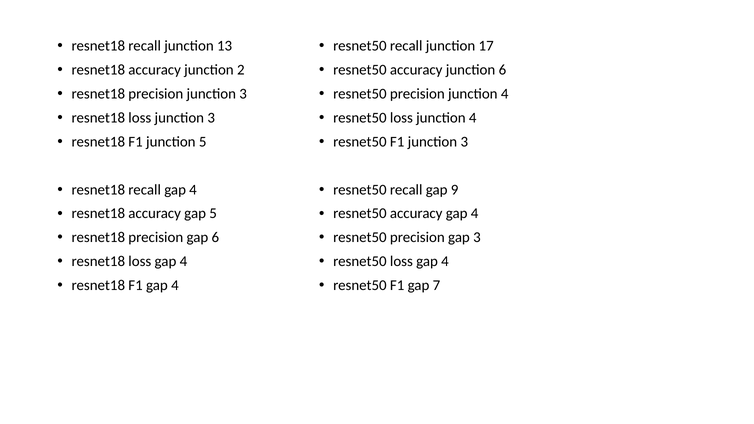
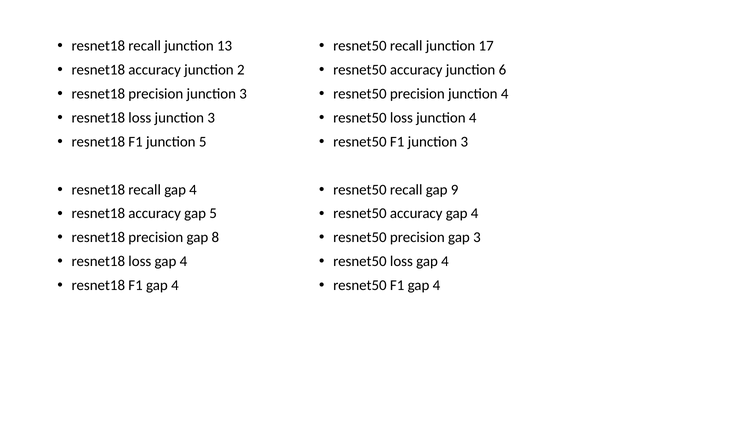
gap 6: 6 -> 8 (215, 238)
resnet50 F1 gap 7: 7 -> 4 (436, 286)
